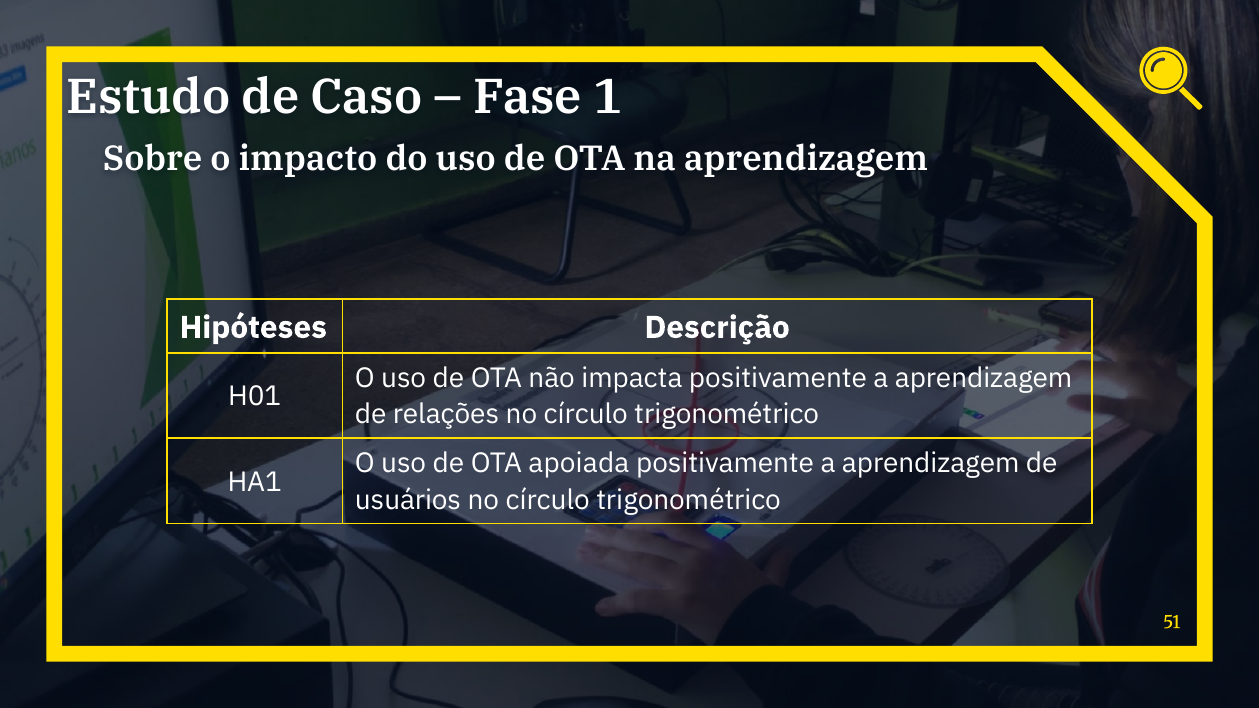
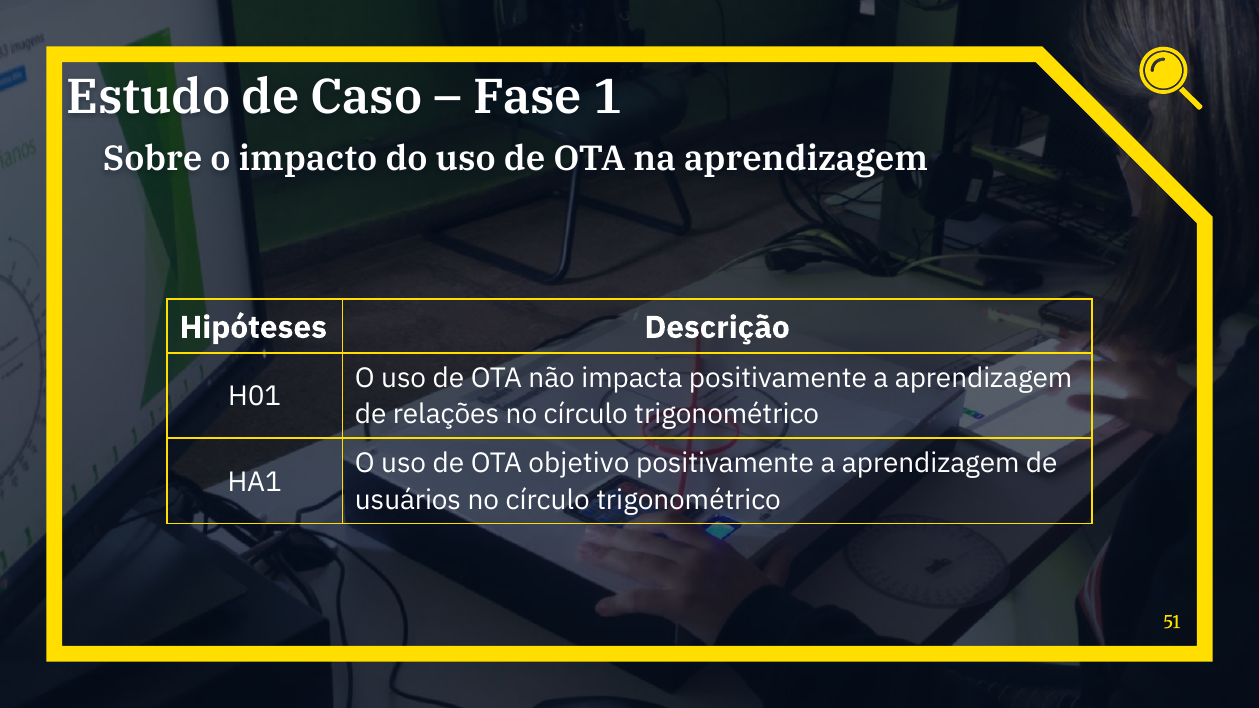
apoiada: apoiada -> objetivo (579, 464)
